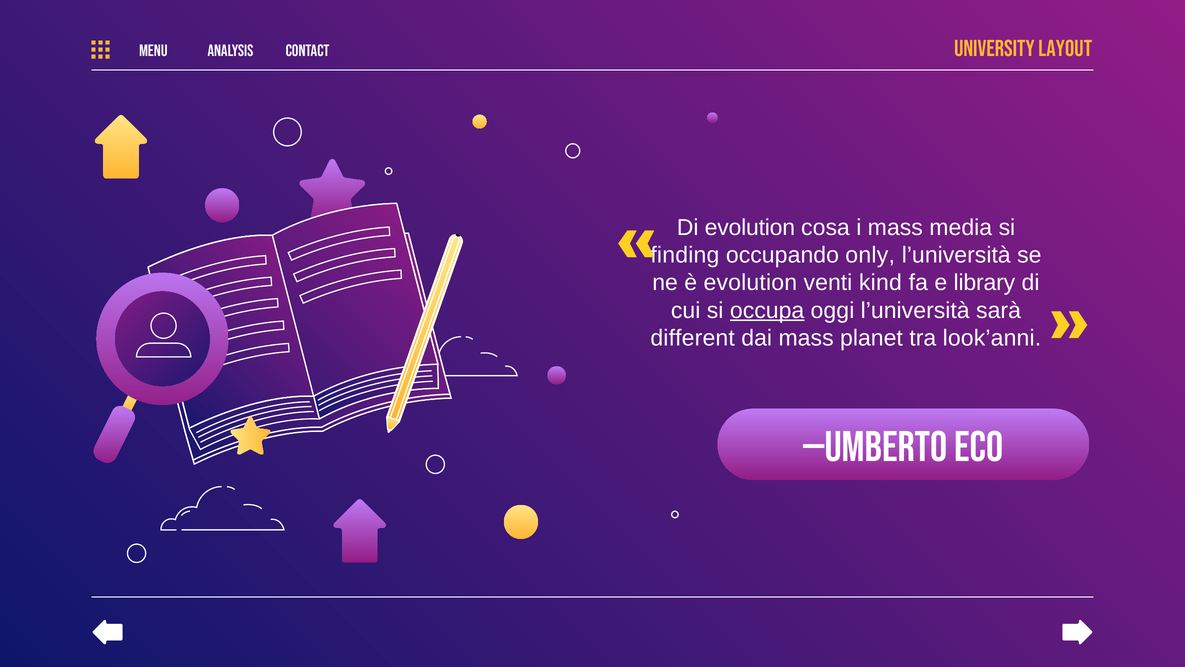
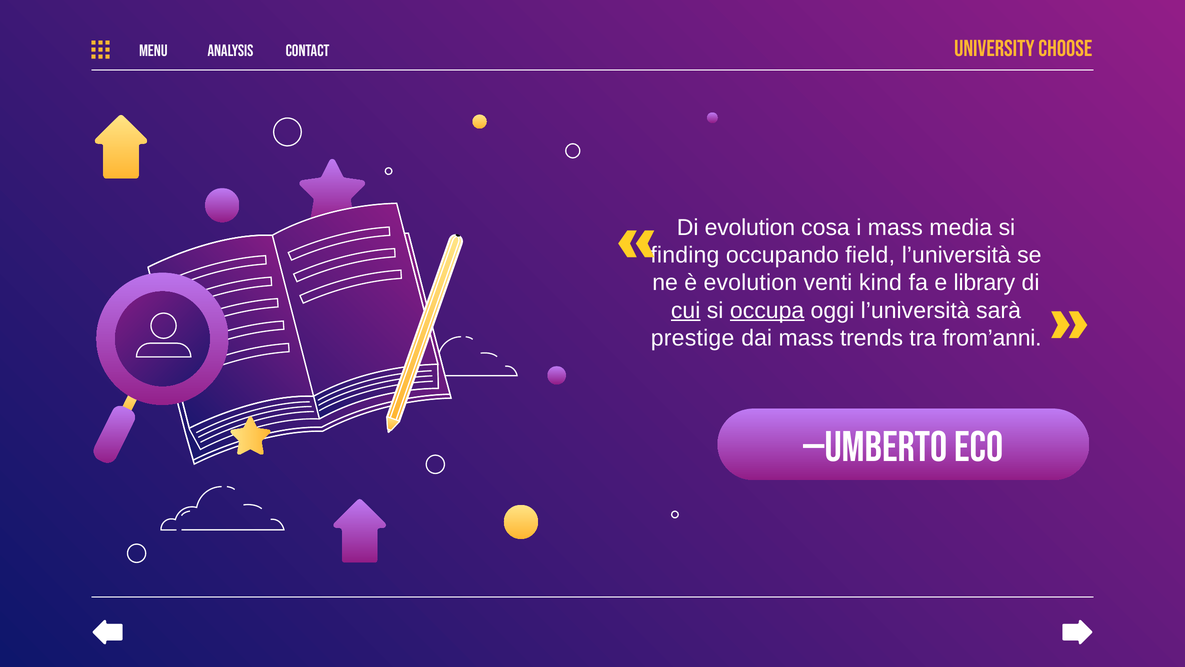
LAYOUT: LAYOUT -> CHOOSE (1065, 49)
only: only -> field (870, 255)
cui underline: none -> present (686, 310)
different: different -> prestige (693, 338)
planet: planet -> trends (872, 338)
look’anni: look’anni -> from’anni (992, 338)
